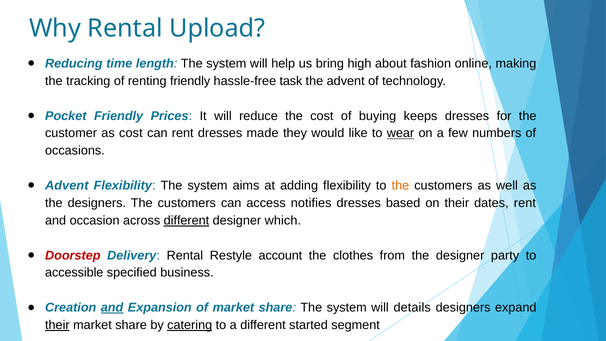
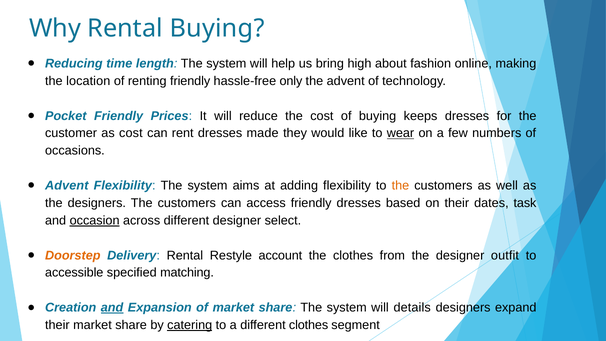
Rental Upload: Upload -> Buying (217, 28)
tracking: tracking -> location (88, 81)
task: task -> only (291, 81)
access notifies: notifies -> friendly (311, 203)
dates rent: rent -> task (525, 203)
occasion underline: none -> present (95, 220)
different underline: present -> none (186, 220)
which: which -> select (283, 220)
Doorstep colour: red -> orange (73, 255)
party: party -> outfit (505, 255)
business: business -> matching (187, 273)
their underline: present -> none (57, 325)
different started: started -> clothes (309, 325)
